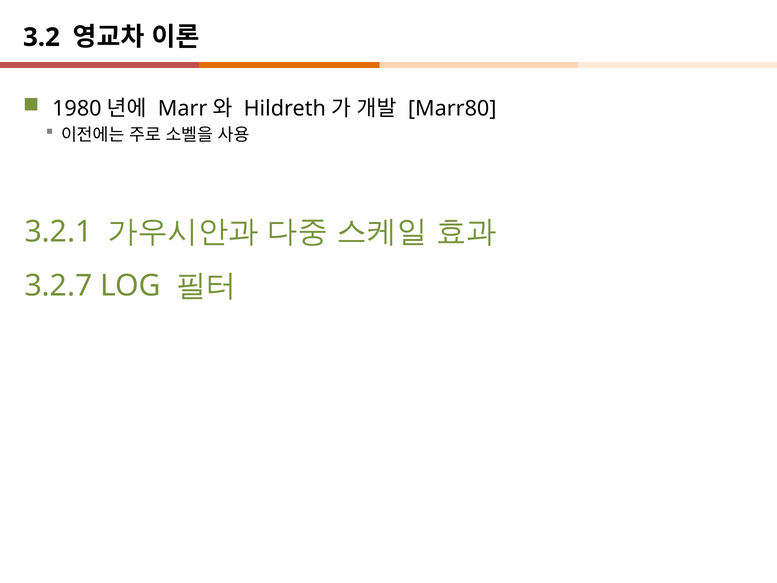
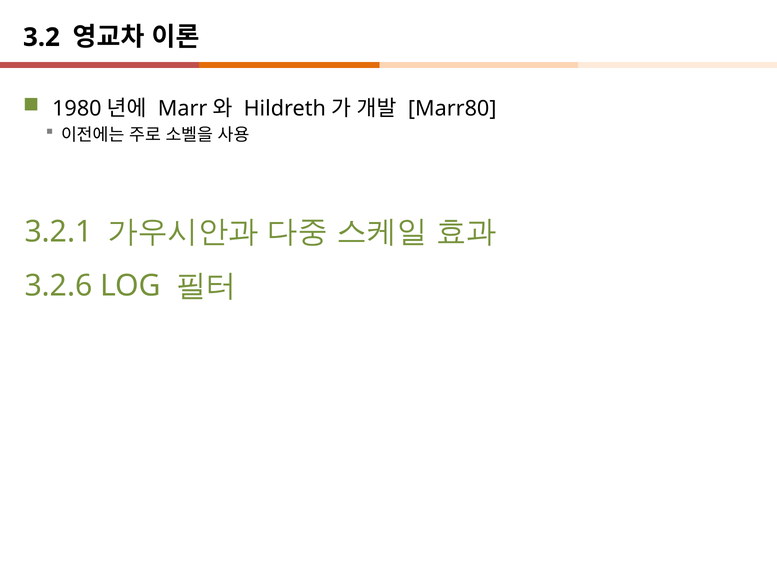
3.2.7: 3.2.7 -> 3.2.6 (58, 286)
